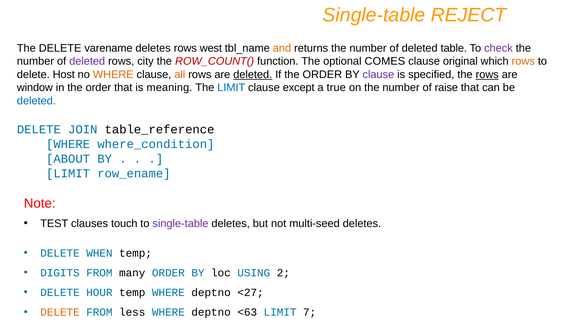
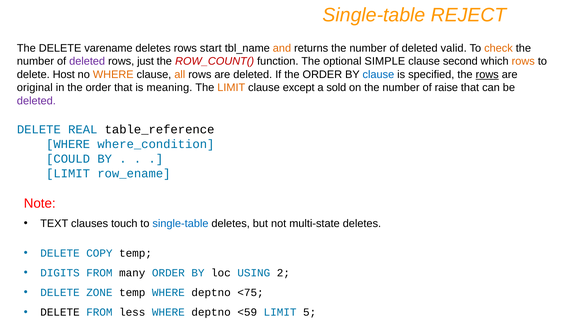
west: west -> start (211, 48)
table: table -> valid (454, 48)
check colour: purple -> orange (498, 48)
city: city -> just (146, 61)
COMES: COMES -> SIMPLE (385, 61)
original: original -> second (460, 61)
deleted underline: present -> none (253, 74)
clause colour: purple -> blue (378, 74)
window: window -> original (35, 88)
LIMIT colour: blue -> orange (231, 88)
true: true -> sold (336, 88)
deleted colour: blue -> purple (36, 101)
JOIN: JOIN -> REAL (83, 129)
ABOUT: ABOUT -> COULD (68, 158)
TEST: TEST -> TEXT (54, 223)
single-table colour: purple -> blue (180, 223)
multi-seed: multi-seed -> multi-state (314, 223)
WHEN: WHEN -> COPY (99, 253)
HOUR: HOUR -> ZONE (99, 292)
<27: <27 -> <75 (251, 292)
DELETE colour: orange -> black (60, 312)
<63: <63 -> <59 (247, 312)
7: 7 -> 5 (310, 312)
